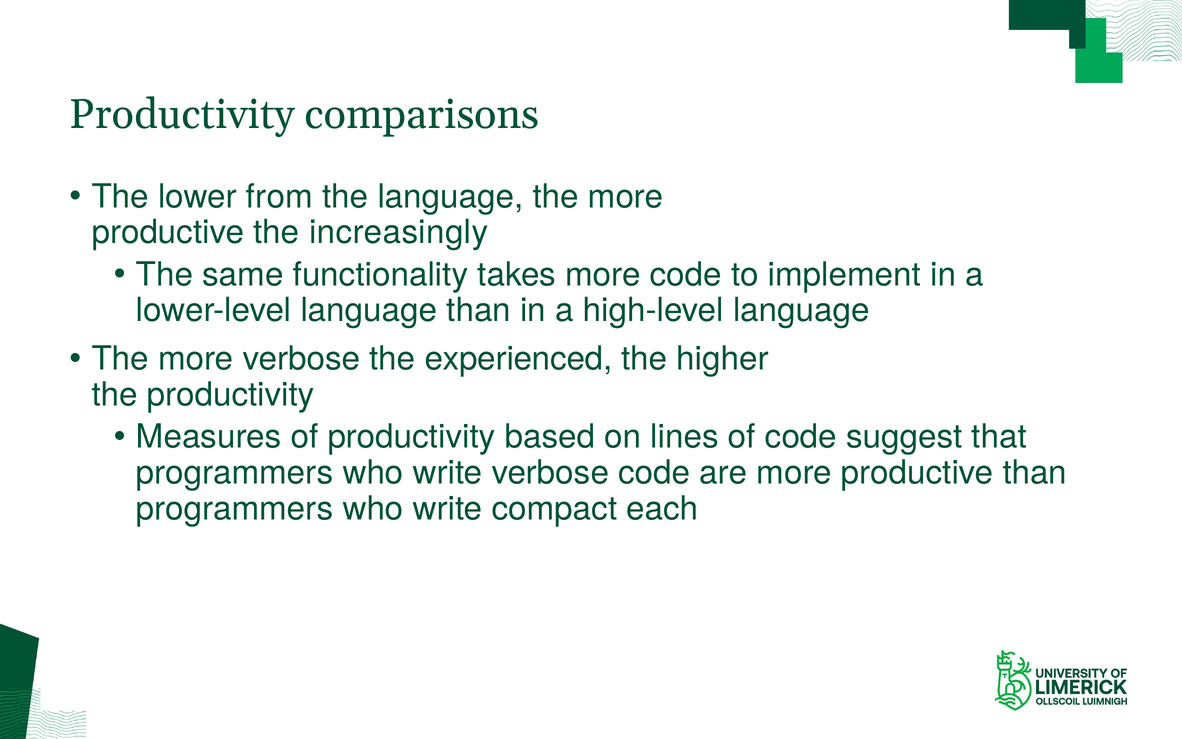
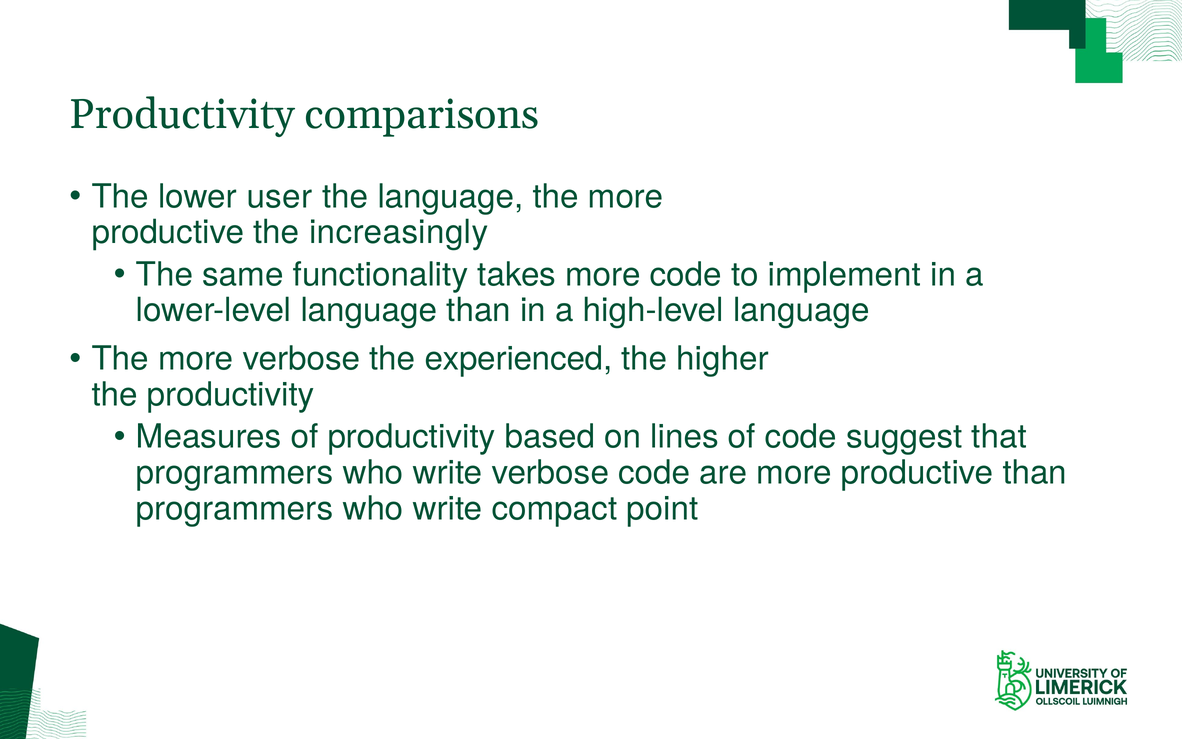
from: from -> user (279, 196)
each: each -> point (662, 508)
